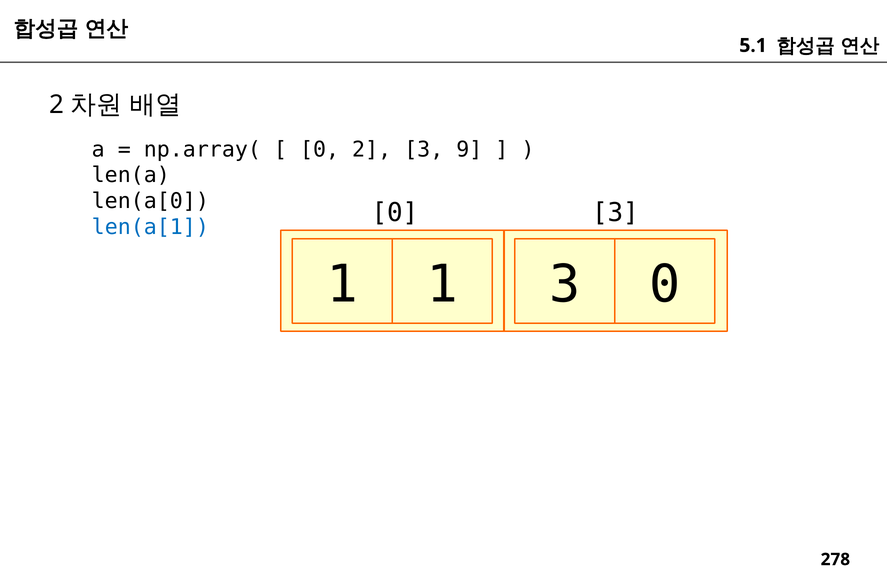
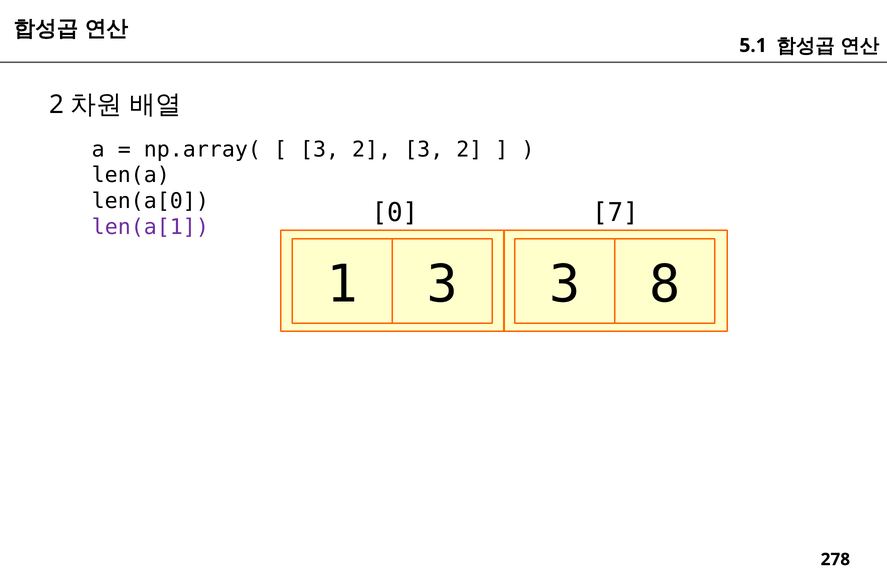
0: 0 -> 3 (320, 149)
2 3 9: 9 -> 2 (469, 149)
0 3: 3 -> 7 (616, 212)
len(a[1 colour: blue -> purple (150, 227)
1 1: 1 -> 3 (442, 284)
3 0: 0 -> 8 (665, 284)
